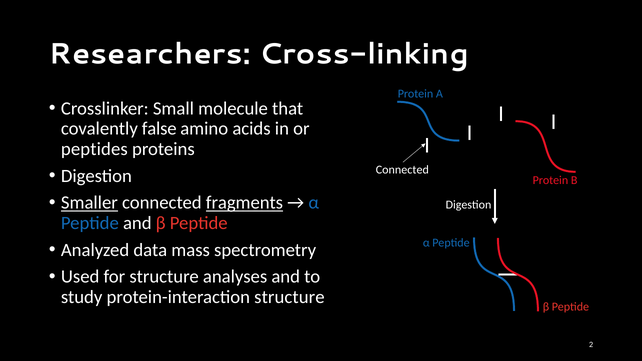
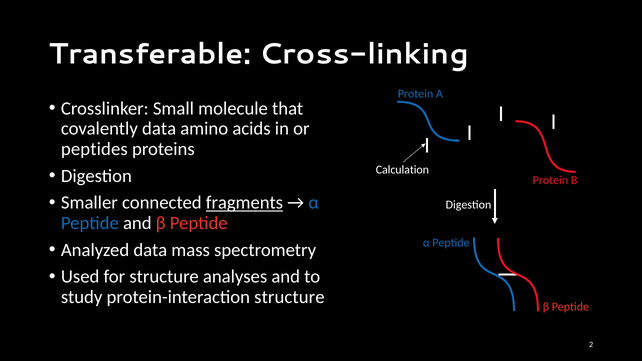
Researchers: Researchers -> Transferable (150, 54)
covalently false: false -> data (159, 129)
Connected: Connected -> Calculation (402, 170)
Smaller underline: present -> none (89, 203)
